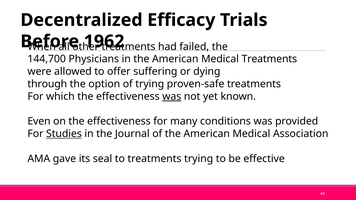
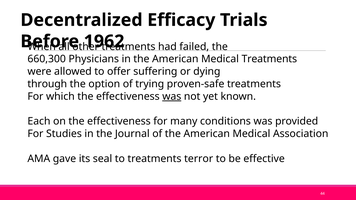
144,700: 144,700 -> 660,300 (47, 59)
Even: Even -> Each (39, 121)
Studies underline: present -> none (64, 134)
treatments trying: trying -> terror (199, 159)
